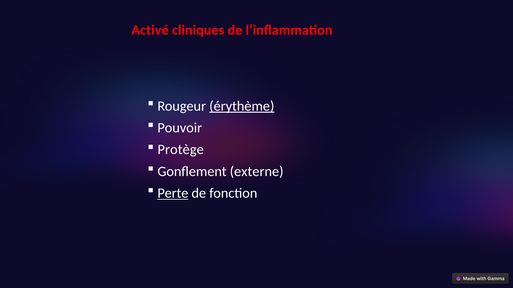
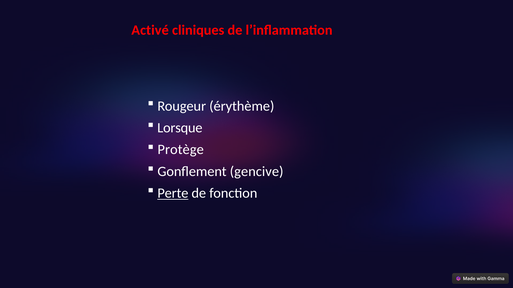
érythème underline: present -> none (242, 106)
Pouvoir: Pouvoir -> Lorsque (180, 128)
externe: externe -> gencive (257, 172)
